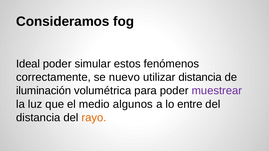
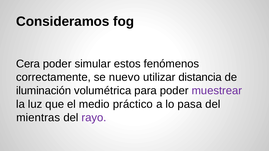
Ideal: Ideal -> Cera (28, 64)
algunos: algunos -> práctico (133, 104)
entre: entre -> pasa (190, 104)
distancia: distancia -> mientras (38, 118)
rayo colour: orange -> purple (94, 118)
